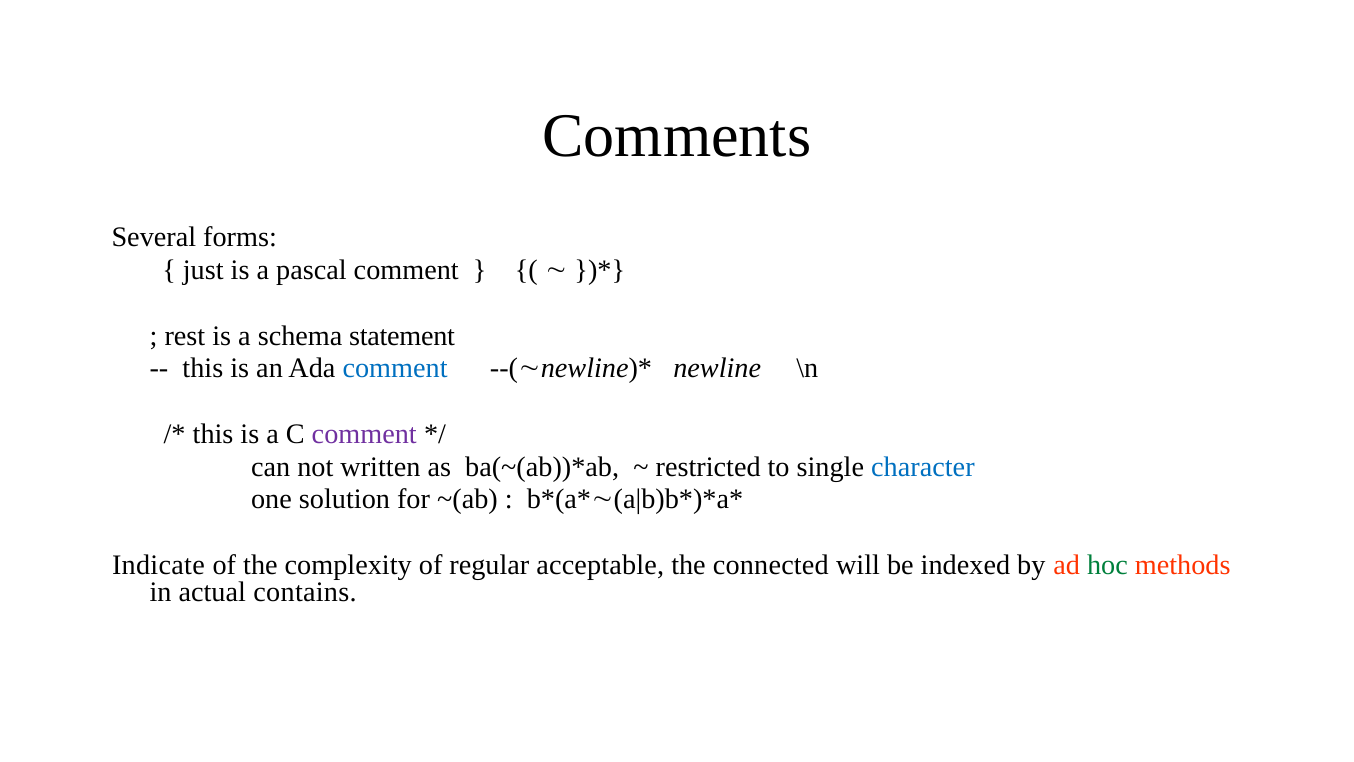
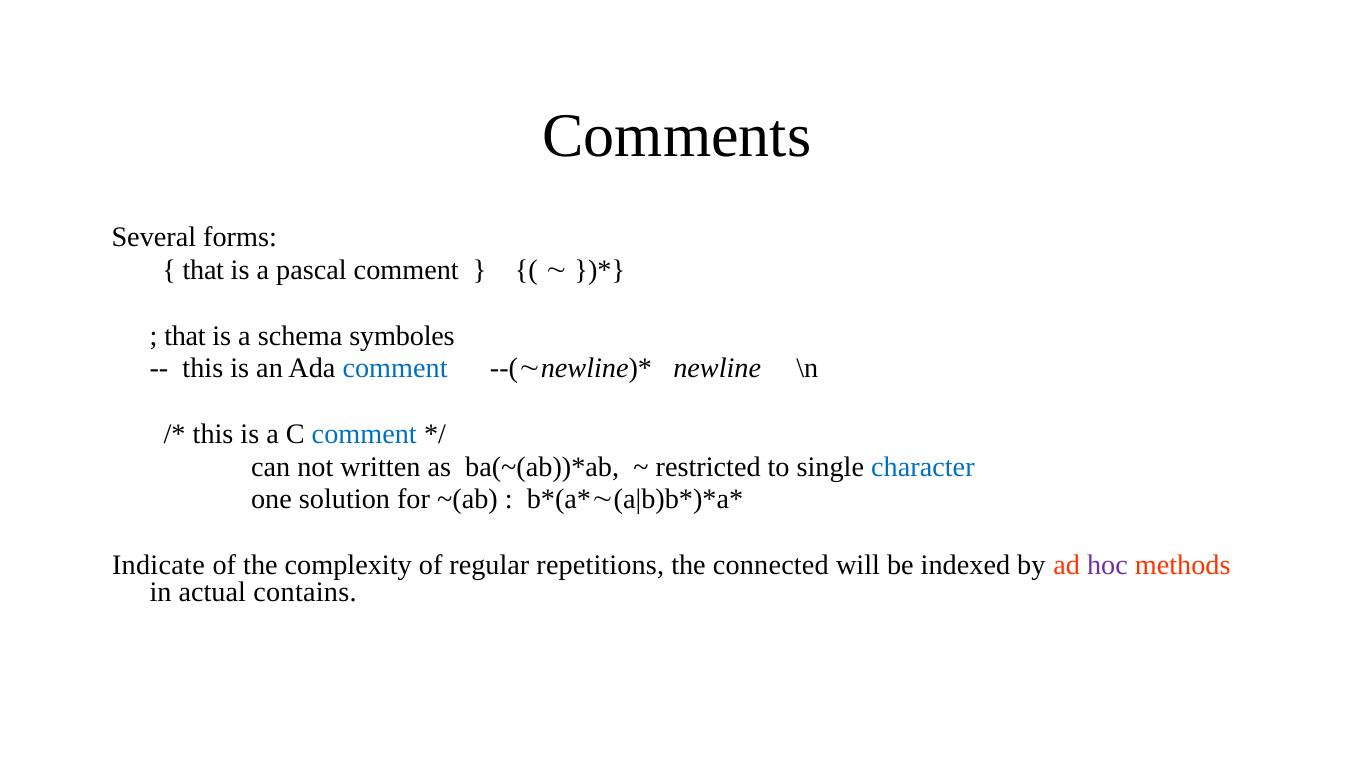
just: just -> that (203, 270)
rest: rest -> that (185, 336)
statement: statement -> symboles (402, 336)
comment colour: purple -> blue (364, 434)
acceptable: acceptable -> repetitions (600, 565)
hoc colour: green -> purple (1107, 565)
